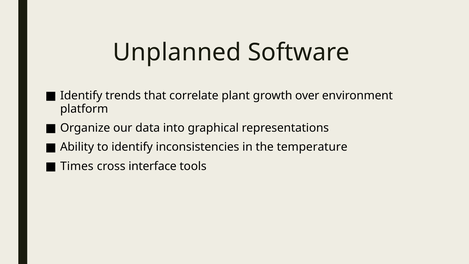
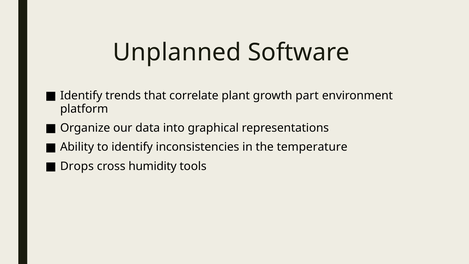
over: over -> part (307, 96)
Times: Times -> Drops (77, 166)
interface: interface -> humidity (153, 166)
